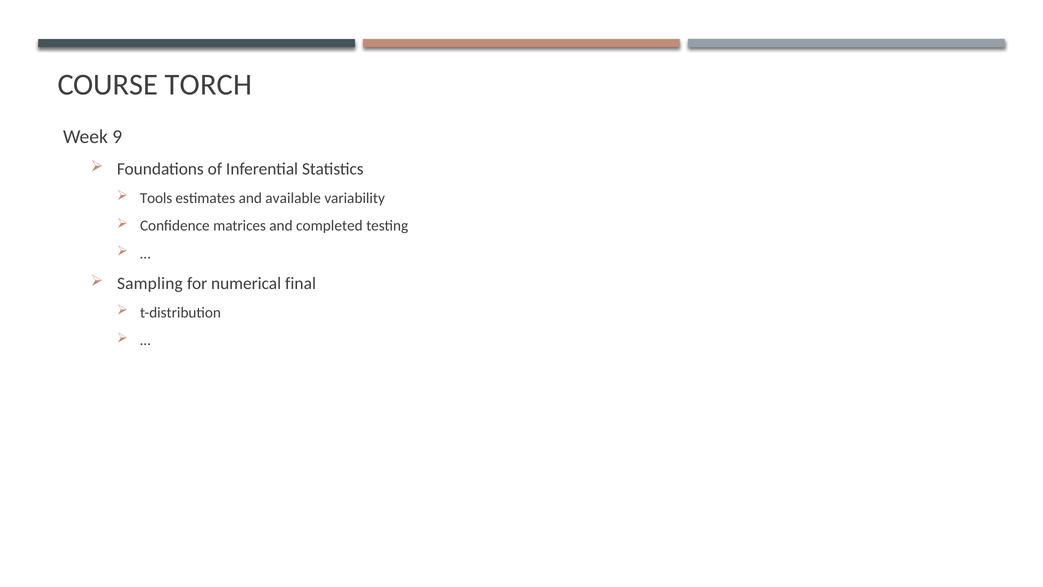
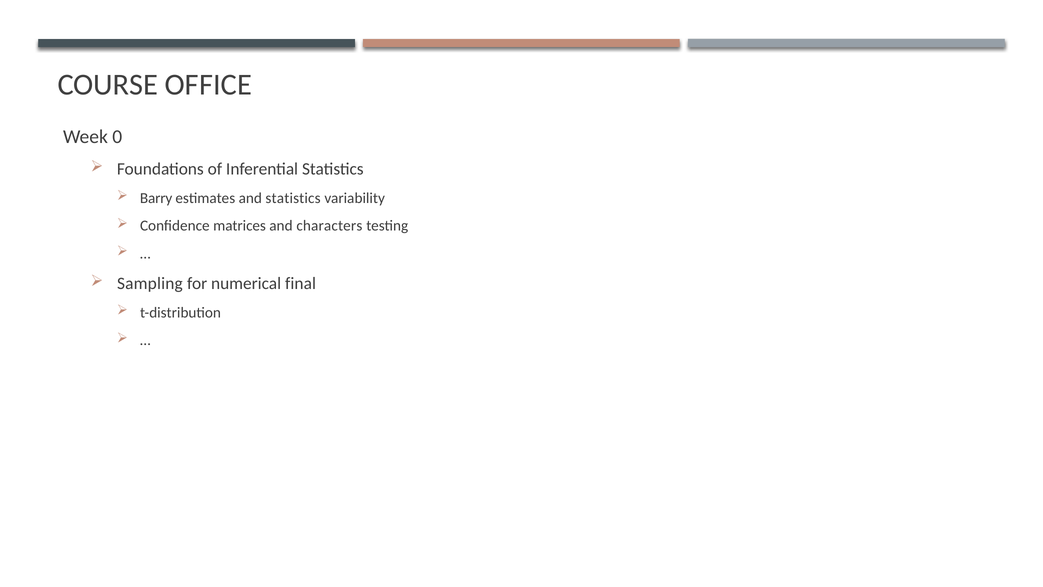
TORCH: TORCH -> OFFICE (208, 85)
9: 9 -> 0 (117, 137)
Tools: Tools -> Barry (156, 198)
and available: available -> statistics (293, 198)
completed: completed -> characters (329, 226)
